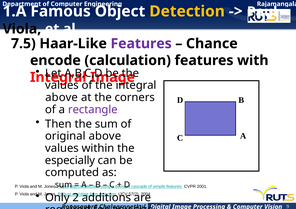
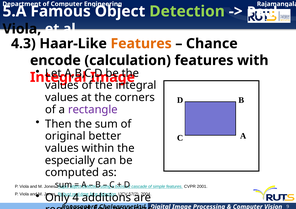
1.A: 1.A -> 5.A (14, 11)
Detection colour: yellow -> light green (187, 11)
7.5: 7.5 -> 4.3 (23, 44)
Features colour: purple -> orange (141, 44)
above: above -> values (62, 98)
original above: above -> better (105, 136)
2: 2 -> 4 (76, 198)
